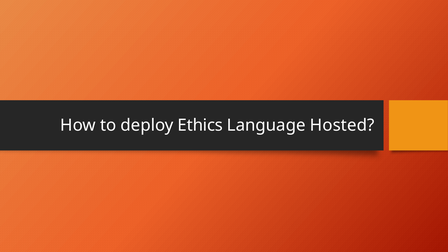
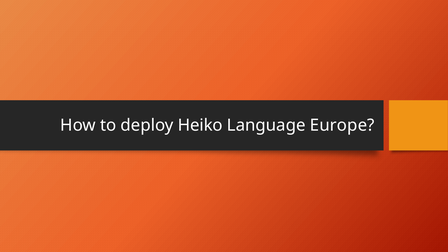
Ethics: Ethics -> Heiko (200, 125)
Hosted: Hosted -> Europe (342, 125)
